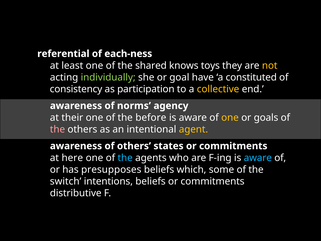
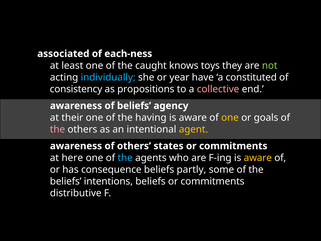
referential: referential -> associated (63, 54)
shared: shared -> caught (151, 65)
not colour: yellow -> light green (270, 65)
individually colour: light green -> light blue (108, 77)
goal: goal -> year (179, 77)
participation: participation -> propositions (146, 89)
collective colour: yellow -> pink (218, 89)
of norms: norms -> beliefs (134, 106)
before: before -> having (151, 117)
aware colour: light blue -> yellow (258, 158)
presupposes: presupposes -> consequence (111, 169)
which: which -> partly (191, 169)
switch: switch -> beliefs (66, 181)
